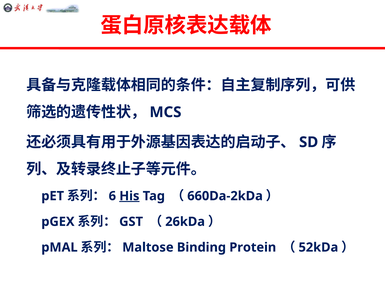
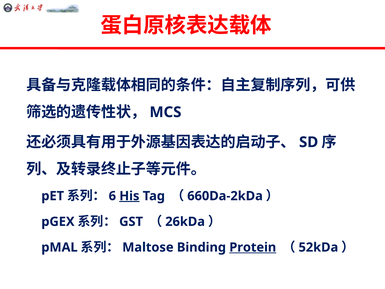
Protein underline: none -> present (253, 247)
